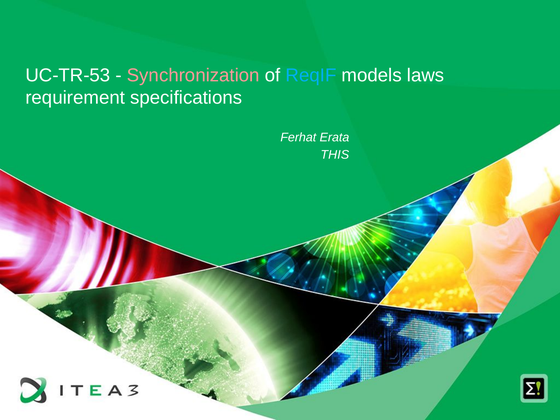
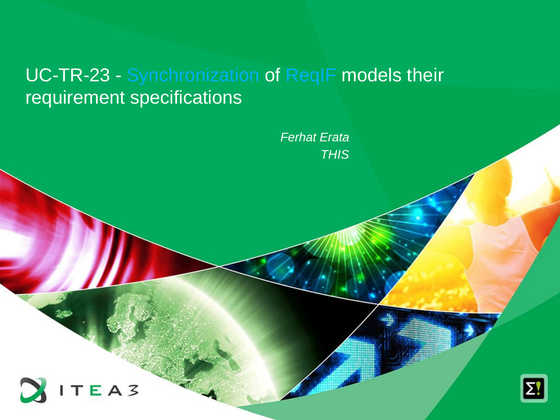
UC-TR-53: UC-TR-53 -> UC-TR-23 (68, 75)
Synchronization colour: pink -> light blue (193, 75)
laws: laws -> their (426, 75)
